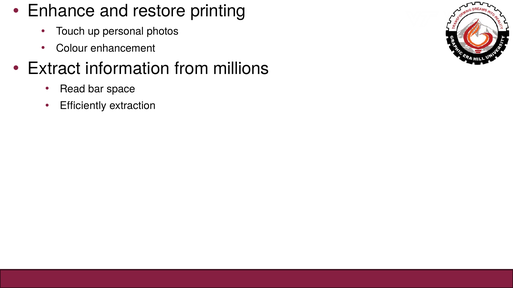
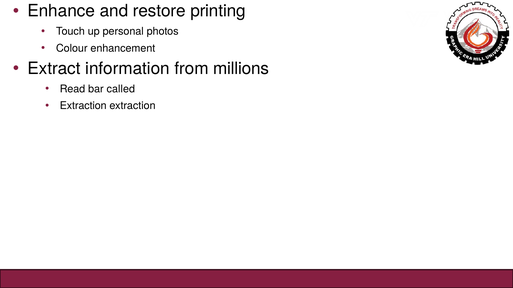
space: space -> called (121, 89)
Efficiently: Efficiently -> Extraction (83, 106)
